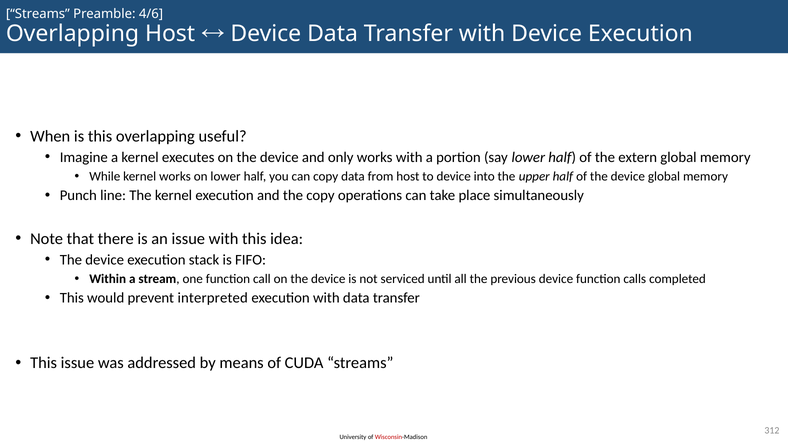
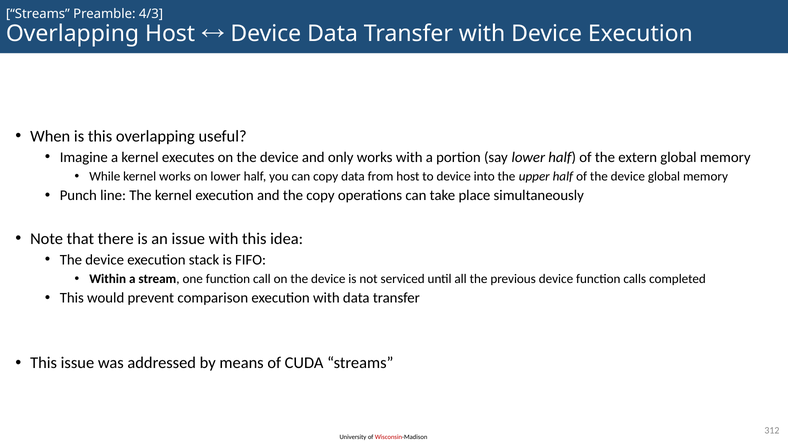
4/6: 4/6 -> 4/3 (151, 14)
interpreted: interpreted -> comparison (213, 298)
